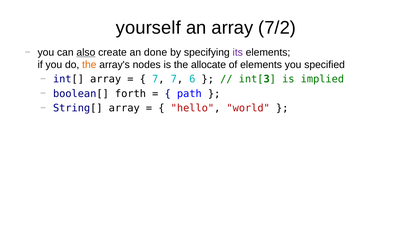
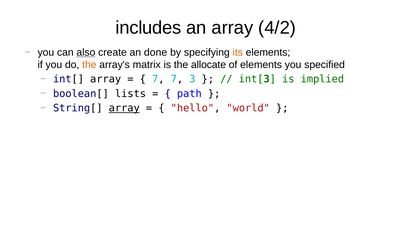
yourself: yourself -> includes (148, 28)
7/2: 7/2 -> 4/2 (277, 28)
its colour: purple -> orange (238, 52)
nodes: nodes -> matrix (147, 65)
6: 6 -> 3 (192, 79)
forth: forth -> lists (130, 94)
array underline: none -> present (124, 108)
